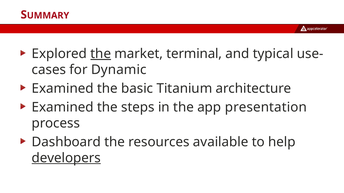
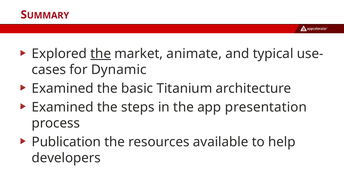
terminal: terminal -> animate (194, 54)
Dashboard: Dashboard -> Publication (66, 142)
developers underline: present -> none (66, 158)
